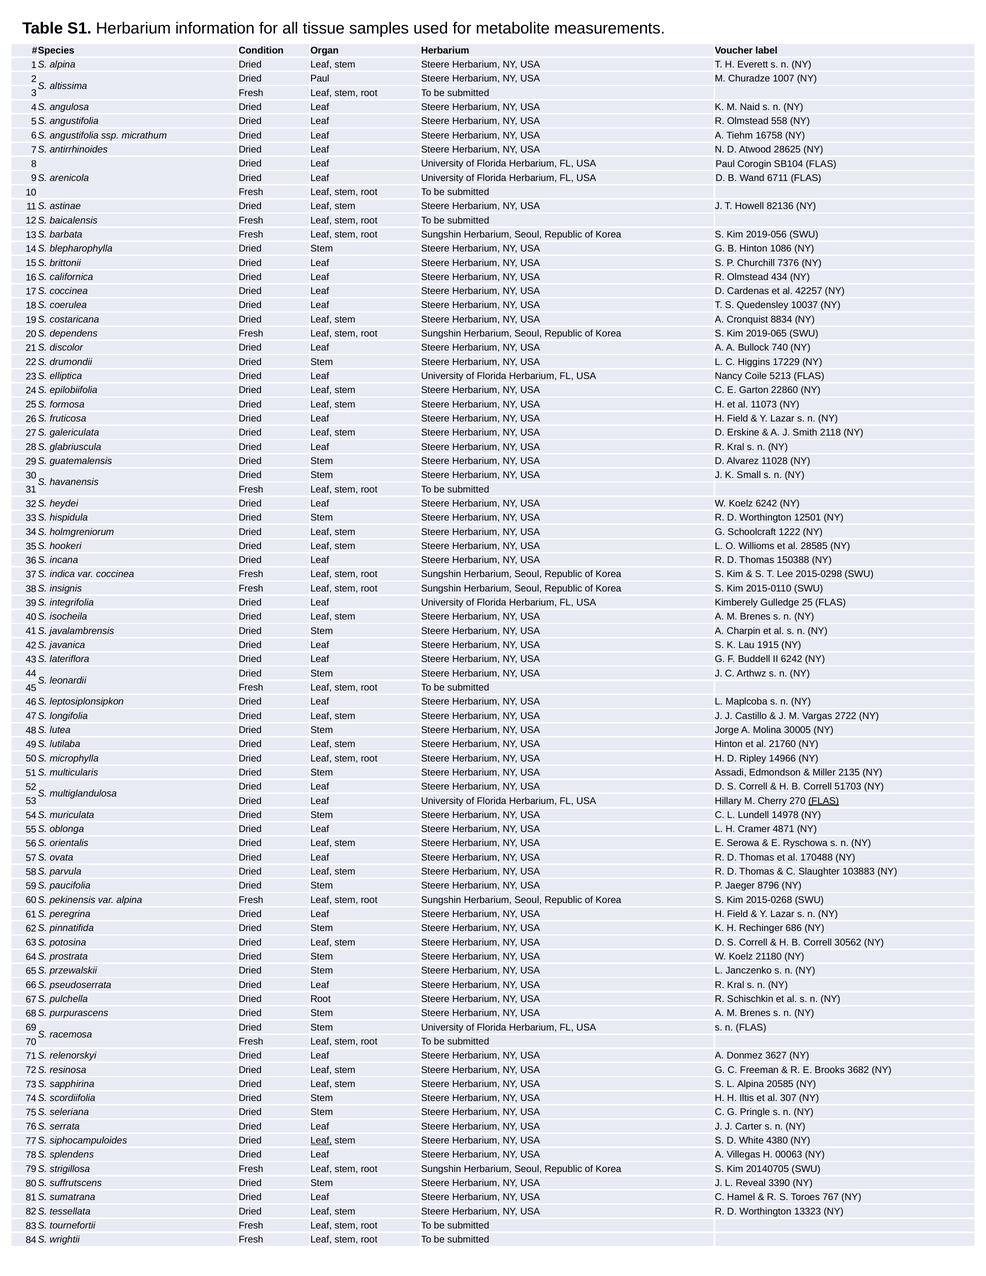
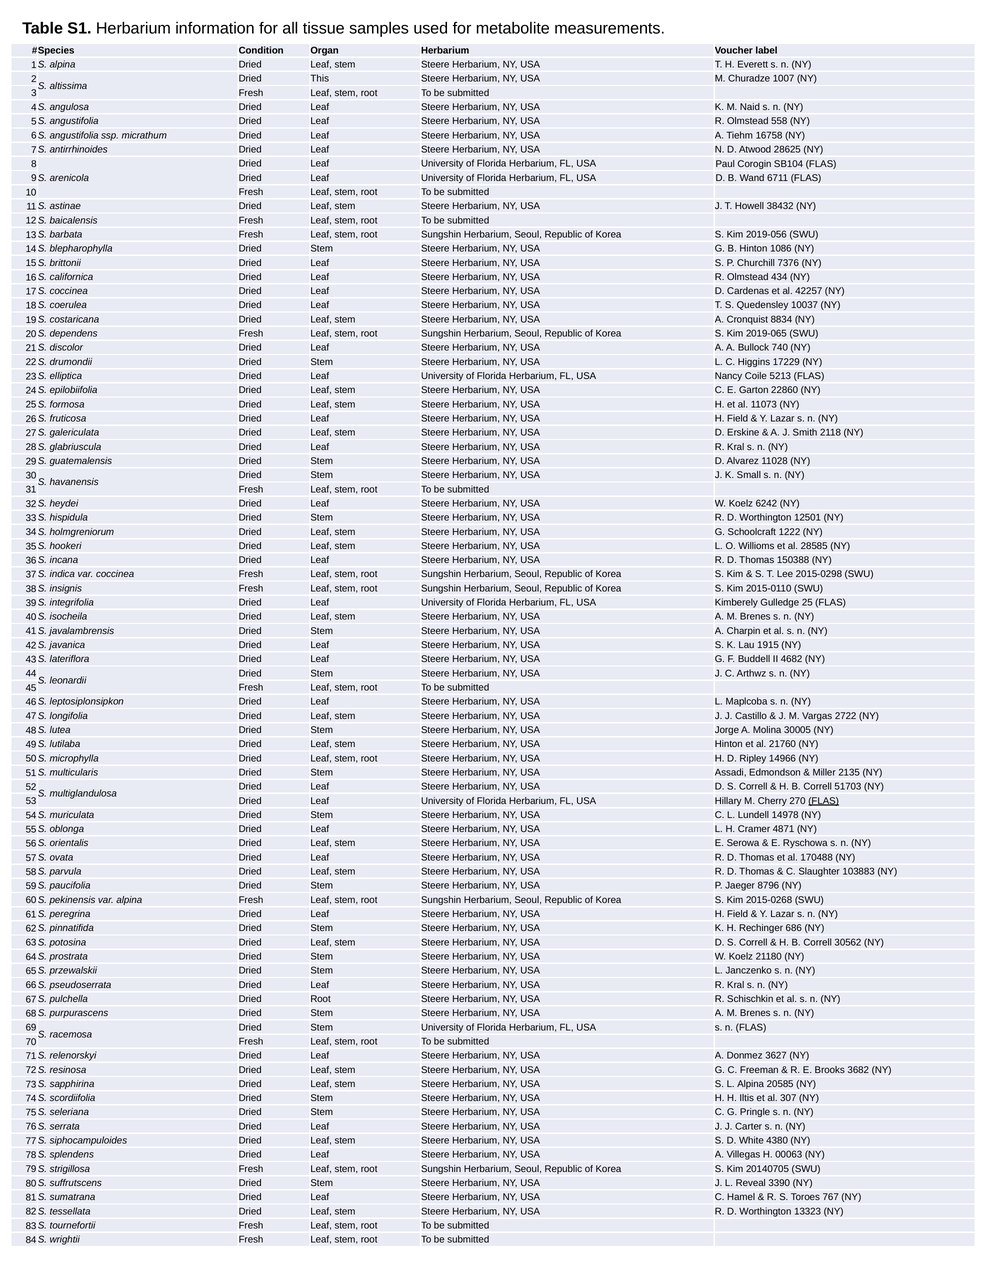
Dried Paul: Paul -> This (320, 79)
82136: 82136 -> 38432 (780, 206)
II 6242: 6242 -> 4682 (792, 659)
Leaf underline: present -> none (321, 1141)
